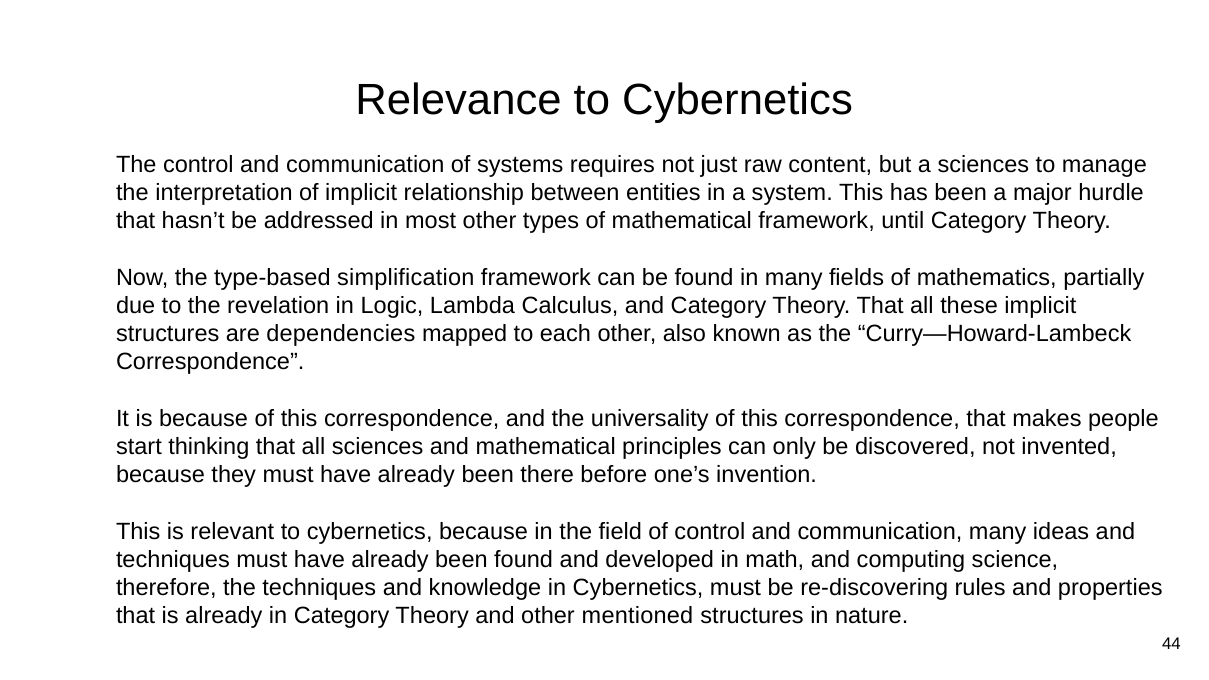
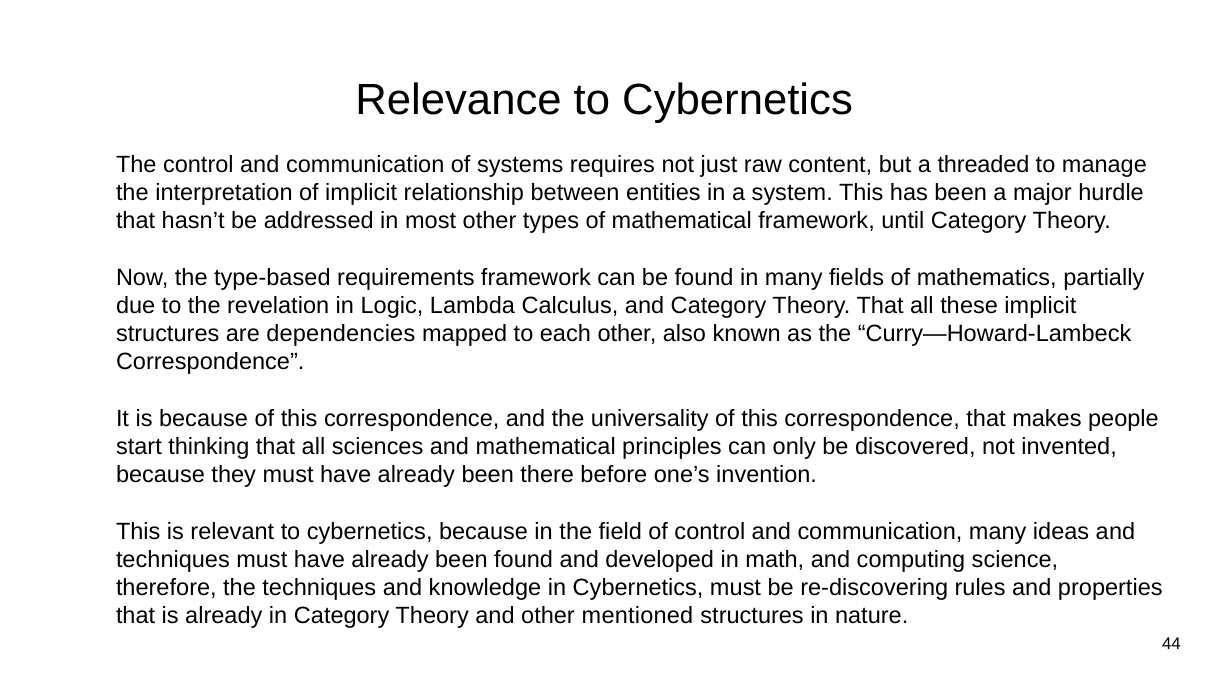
a sciences: sciences -> threaded (983, 165)
simplification: simplification -> requirements (406, 278)
